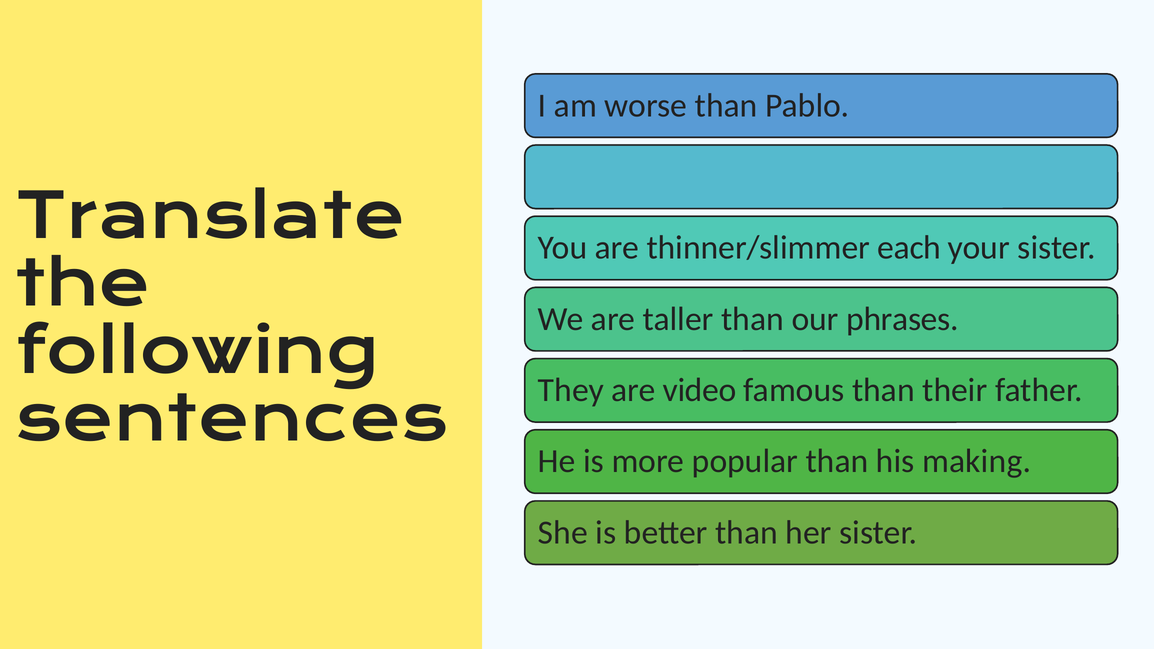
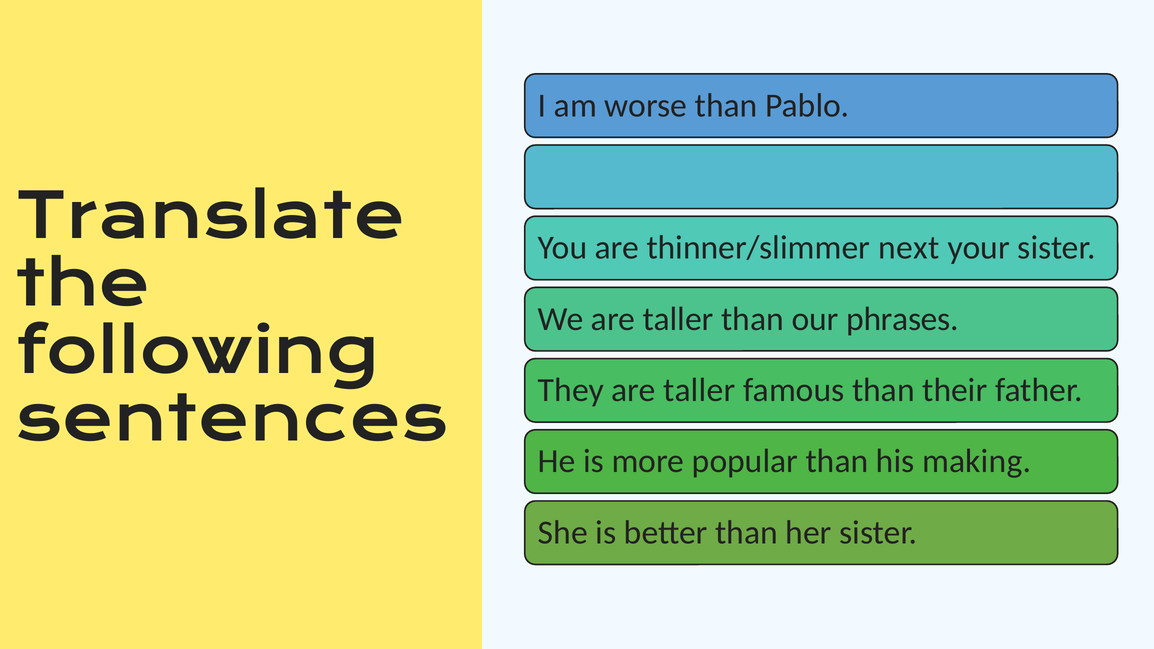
each: each -> next (909, 248)
They are video: video -> taller (699, 390)
